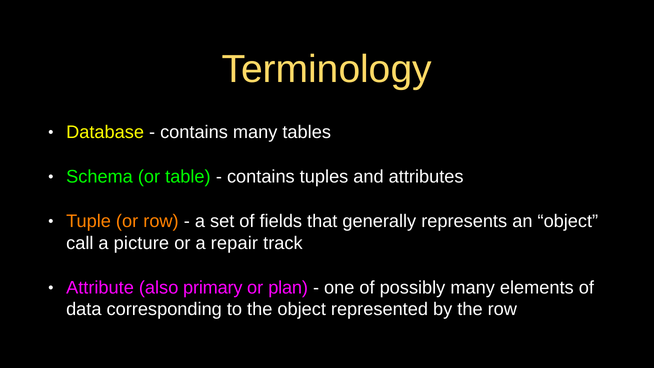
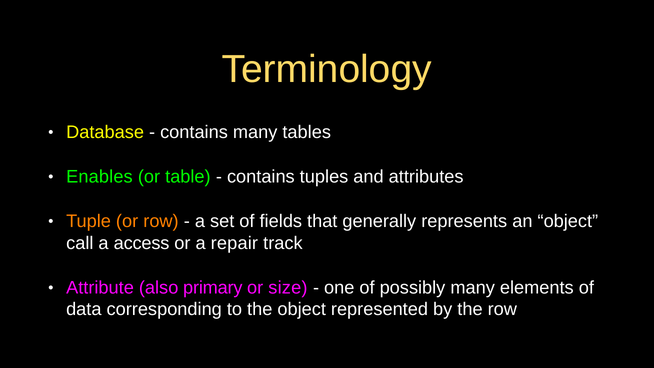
Schema: Schema -> Enables (99, 177)
picture: picture -> access (142, 243)
plan: plan -> size (288, 287)
